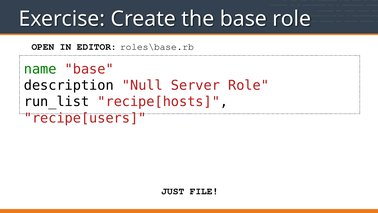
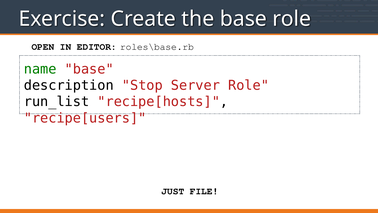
Null: Null -> Stop (142, 85)
